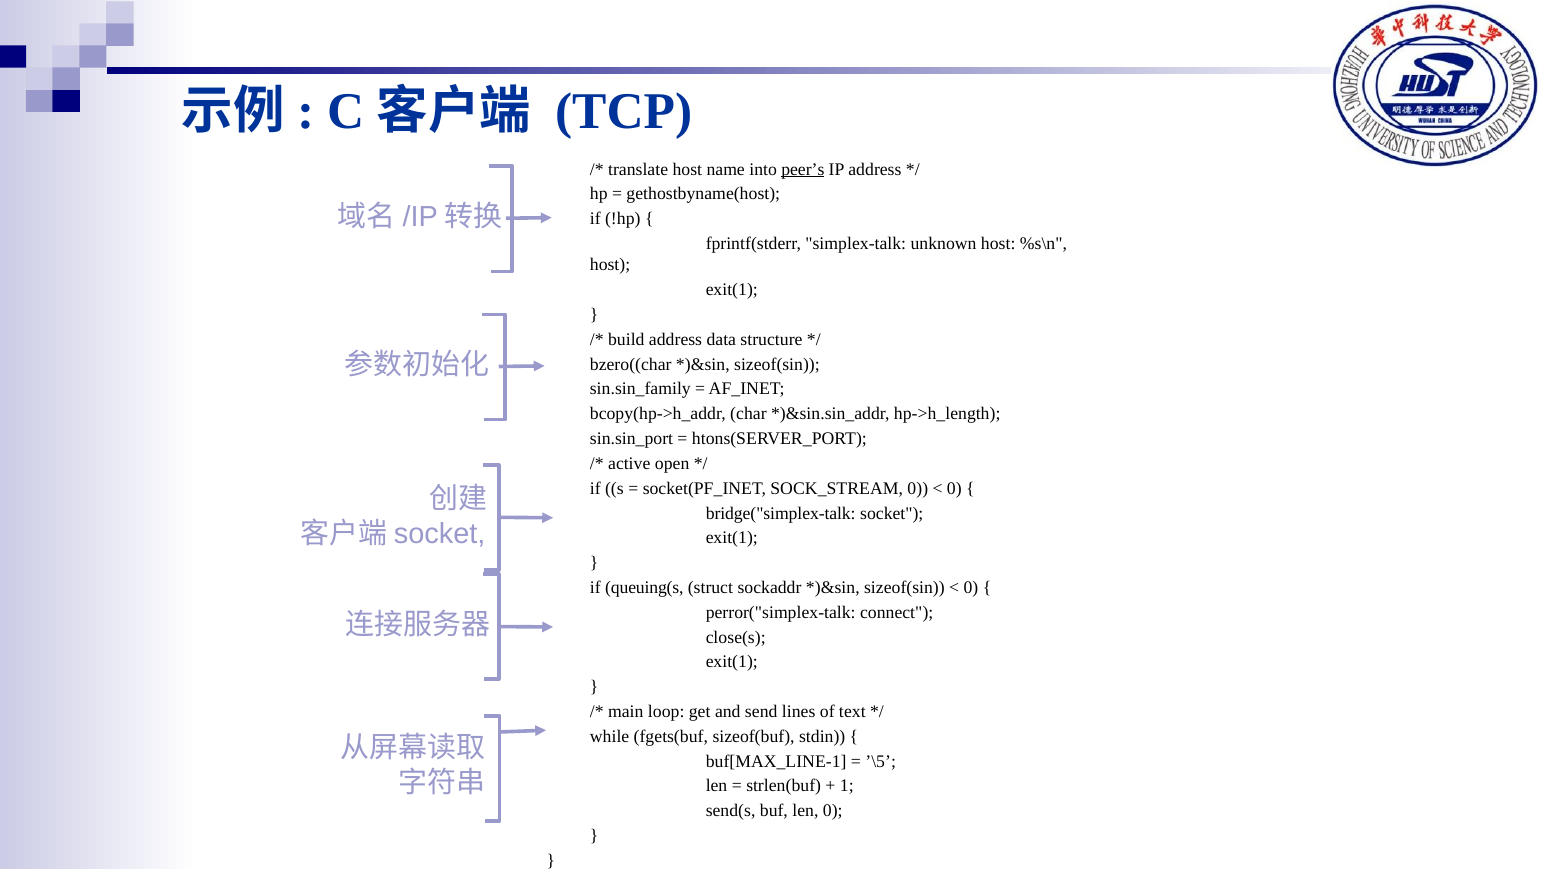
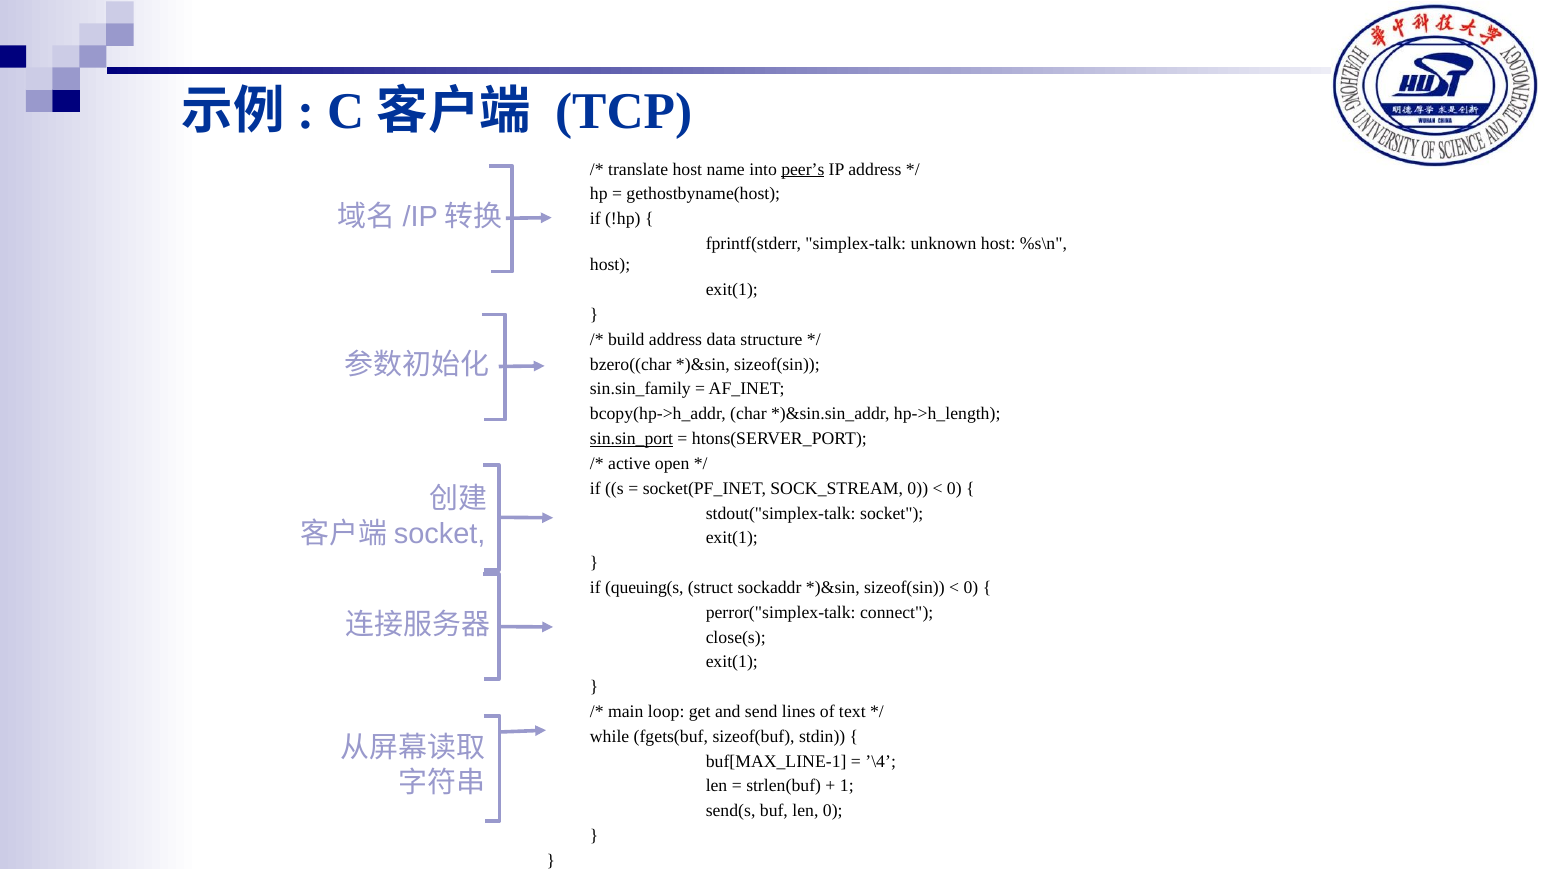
sin.sin_port underline: none -> present (632, 438)
bridge("simplex-talk: bridge("simplex-talk -> stdout("simplex-talk (781, 513)
’\5: ’\5 -> ’\4 (881, 761)
